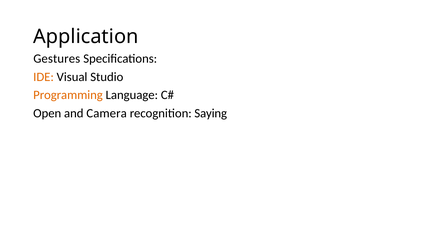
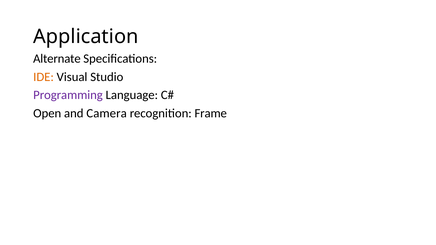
Gestures: Gestures -> Alternate (57, 59)
Programming colour: orange -> purple (68, 95)
Saying: Saying -> Frame (211, 113)
